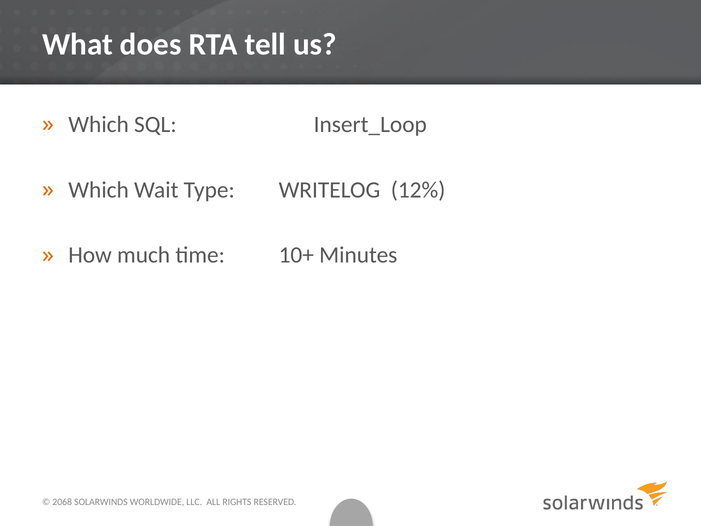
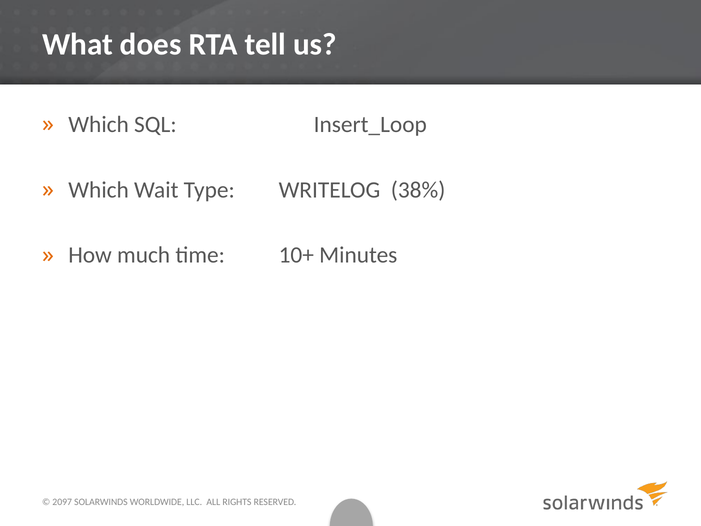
12%: 12% -> 38% (418, 190)
2068: 2068 -> 2097 (62, 502)
